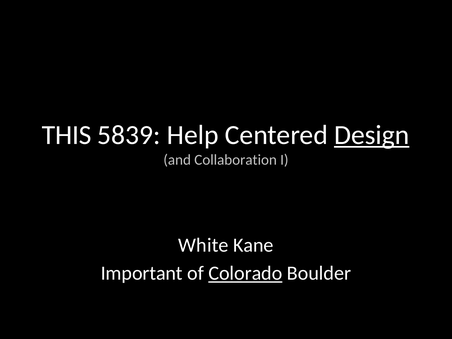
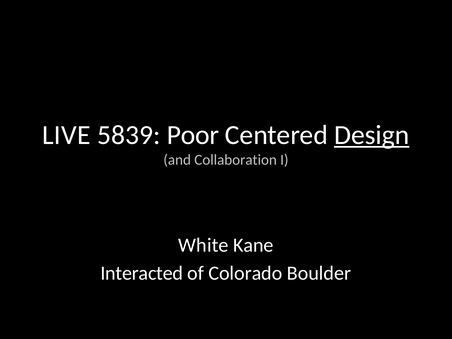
THIS: THIS -> LIVE (66, 135)
Help: Help -> Poor (193, 135)
Important: Important -> Interacted (142, 273)
Colorado underline: present -> none (245, 273)
